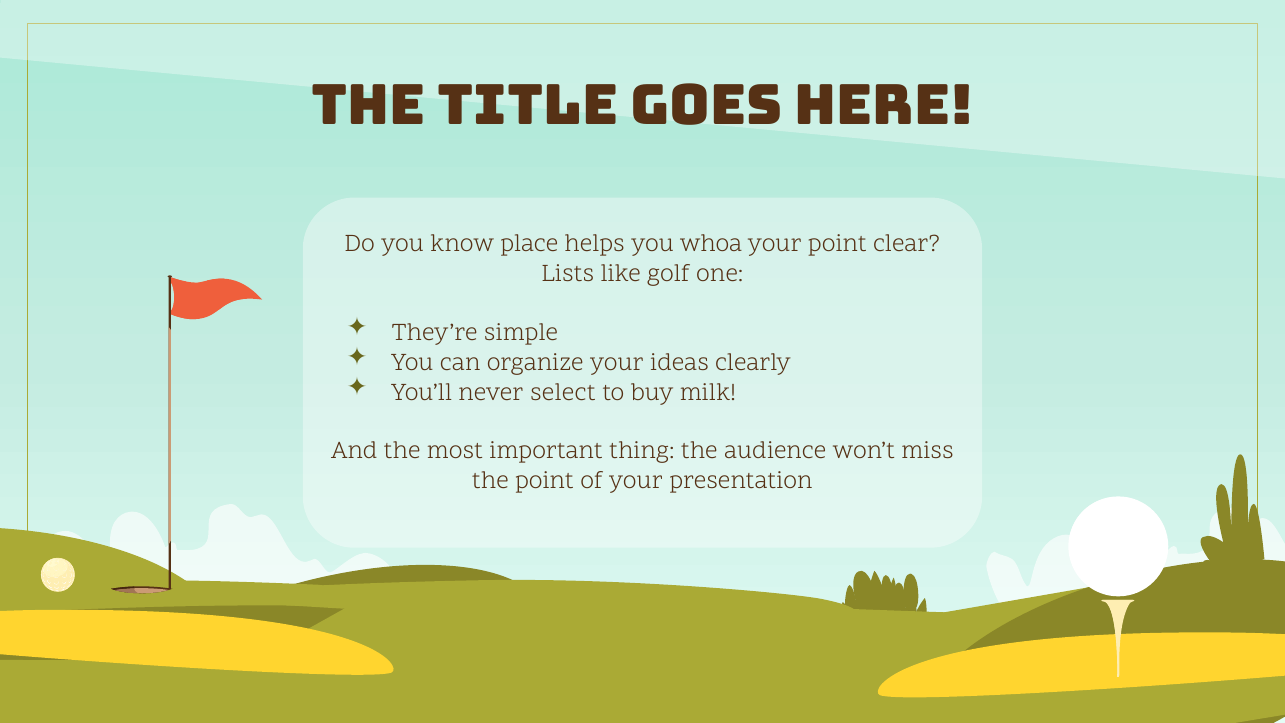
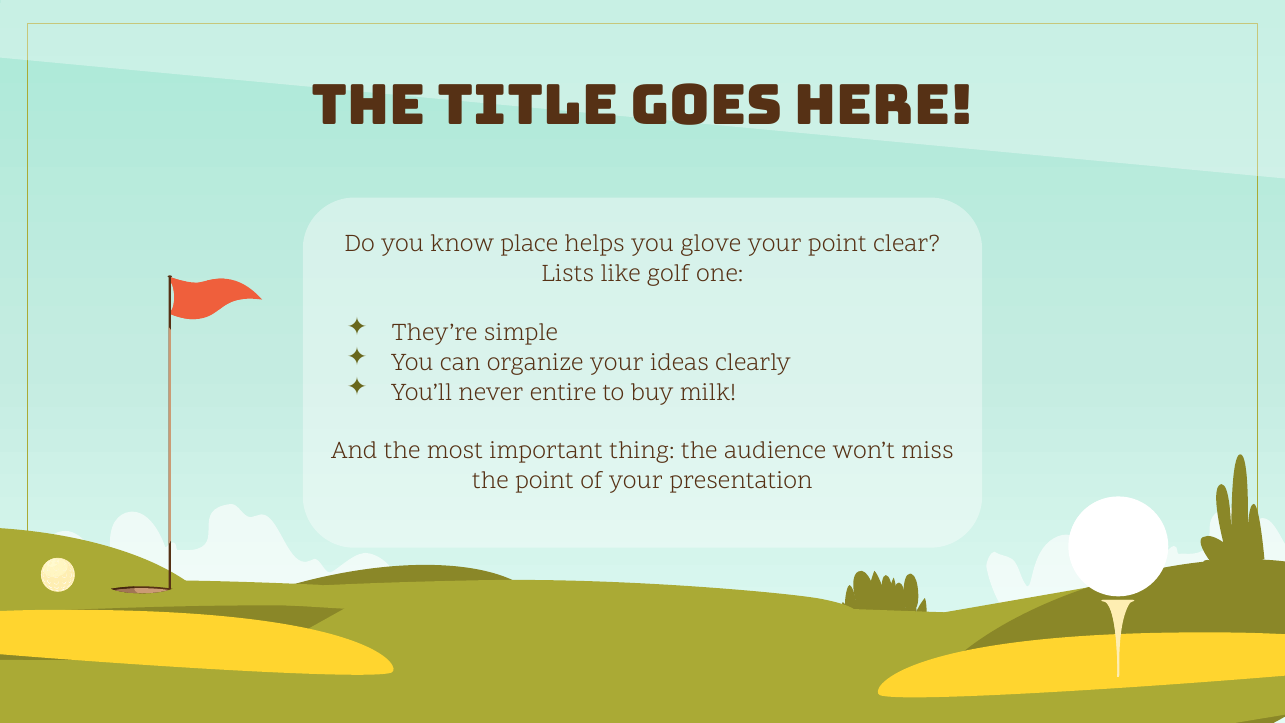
whoa: whoa -> glove (711, 243)
select: select -> entire (563, 392)
